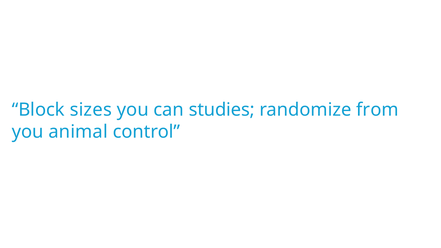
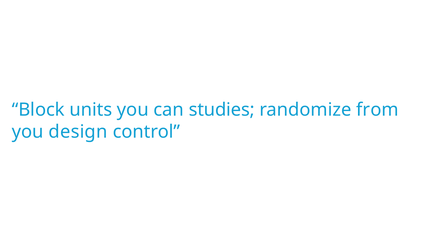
sizes: sizes -> units (91, 110)
animal: animal -> design (78, 132)
